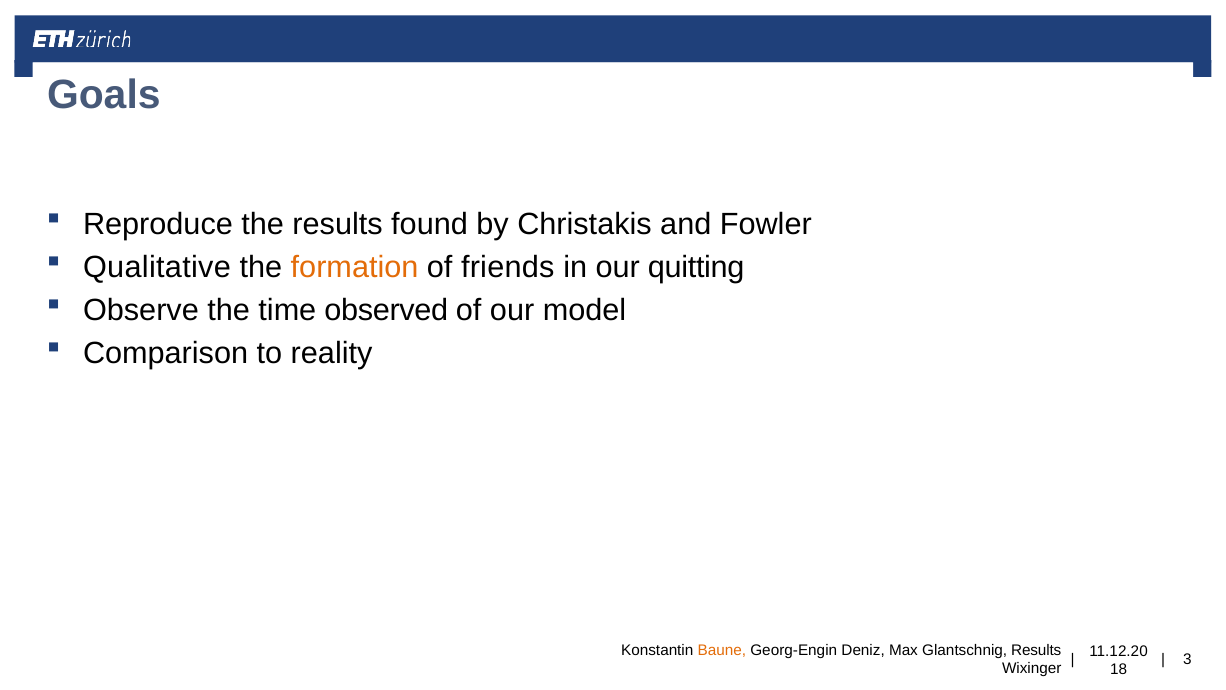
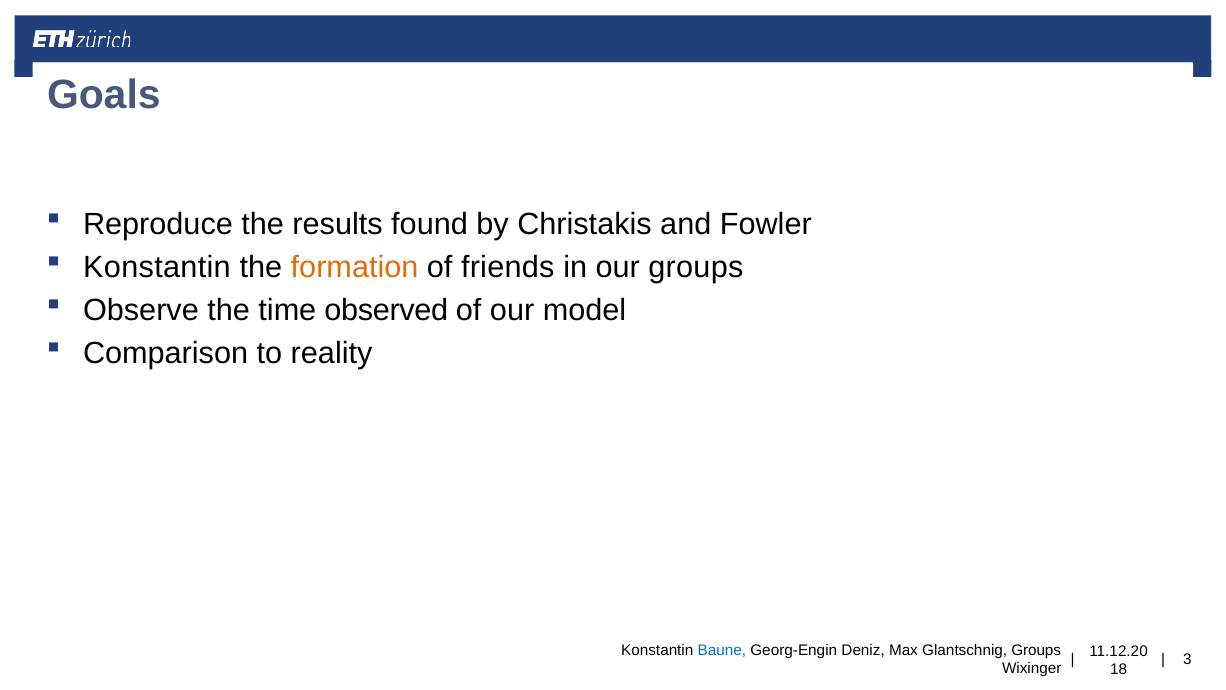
Qualitative: Qualitative -> Konstantin (157, 267)
our quitting: quitting -> groups (696, 267)
Baune colour: orange -> blue (722, 650)
Glantschnig Results: Results -> Groups (1036, 650)
